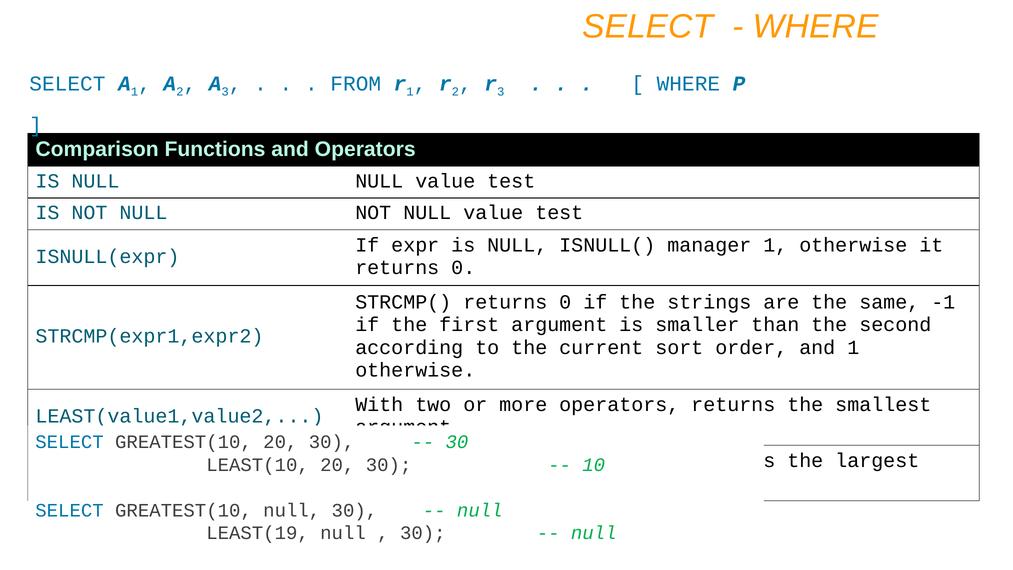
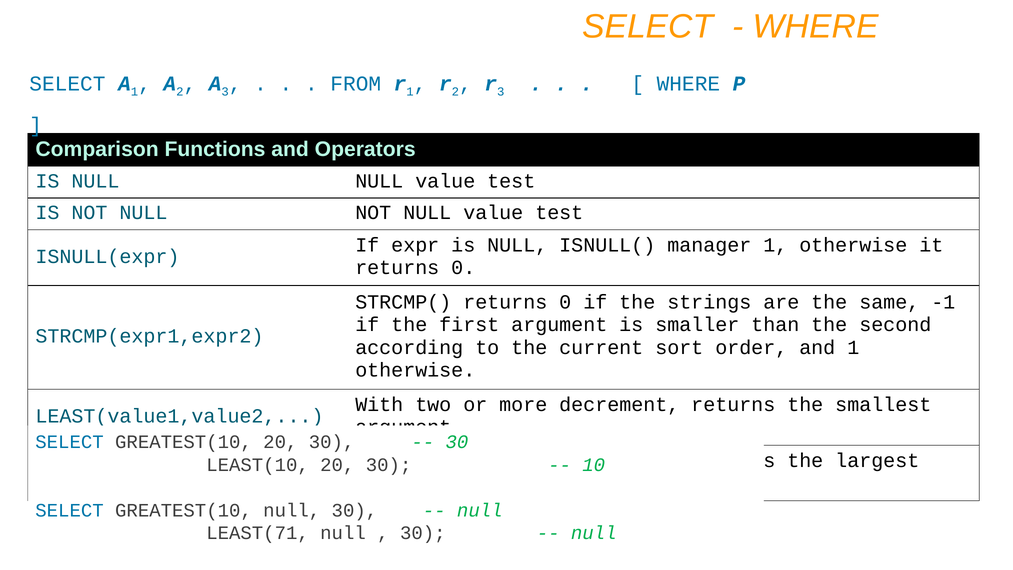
more operators: operators -> decrement (619, 405)
LEAST(19: LEAST(19 -> LEAST(71 (258, 533)
